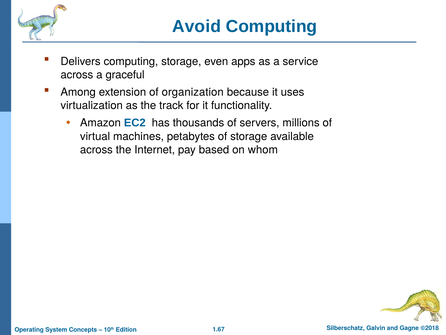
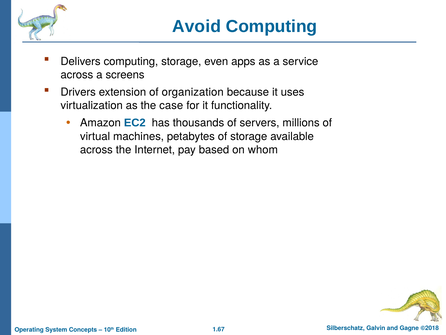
graceful: graceful -> screens (125, 75)
Among: Among -> Drivers (78, 92)
track: track -> case (171, 105)
